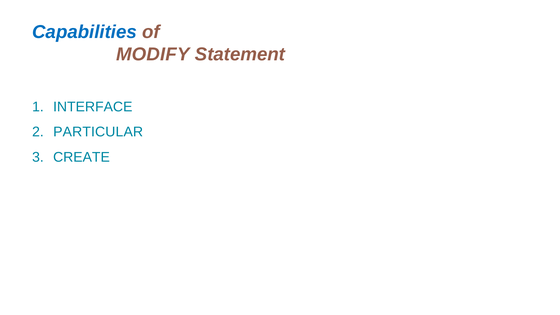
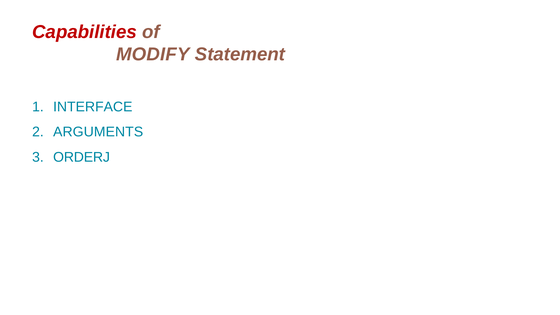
Capabilities colour: blue -> red (85, 32)
PARTICULAR: PARTICULAR -> ARGUMENTS (98, 132)
CREATE: CREATE -> ORDERJ (82, 157)
